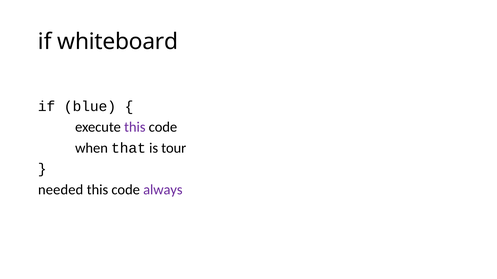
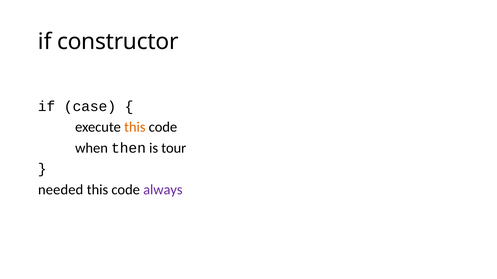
whiteboard: whiteboard -> constructor (118, 42)
blue: blue -> case (90, 107)
this colour: purple -> orange (135, 127)
that: that -> then (129, 148)
